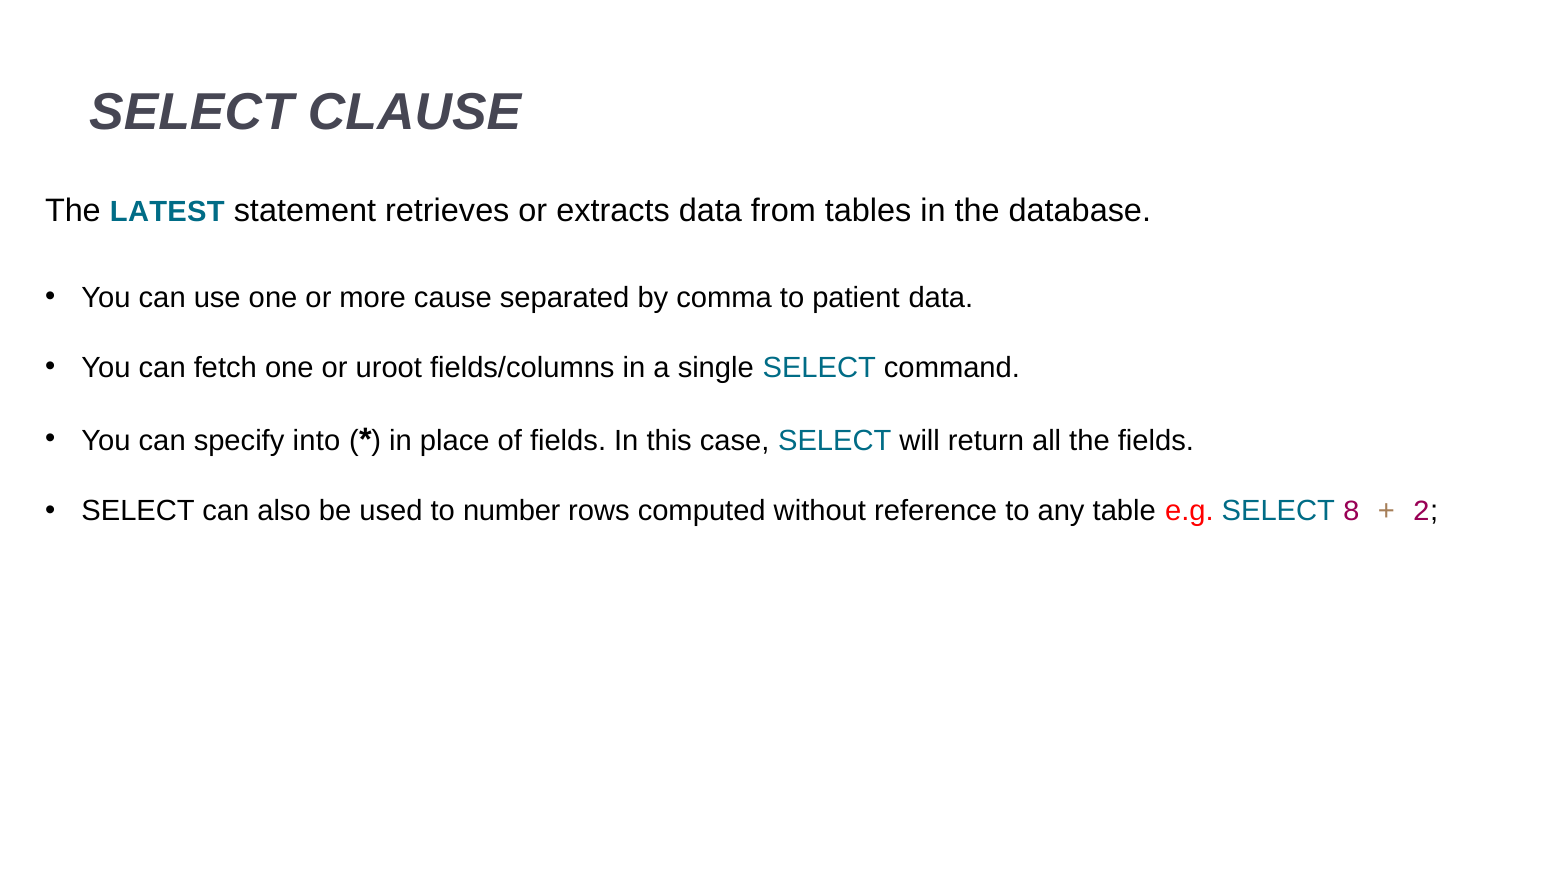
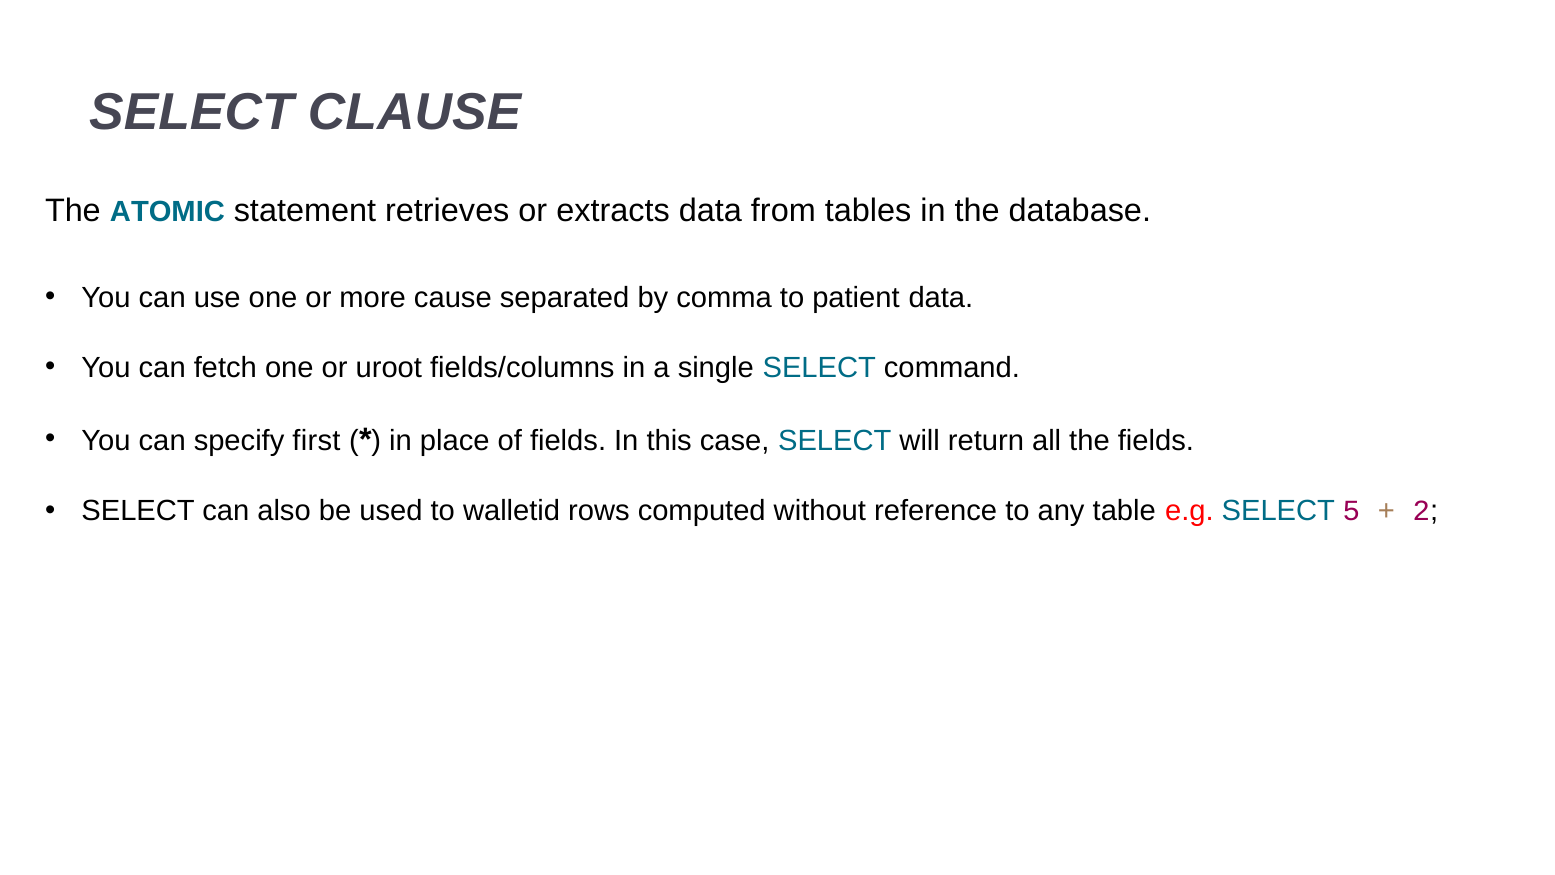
LATEST: LATEST -> ATOMIC (167, 212)
into: into -> first (316, 441)
number: number -> walletid (512, 511)
8: 8 -> 5 (1351, 511)
